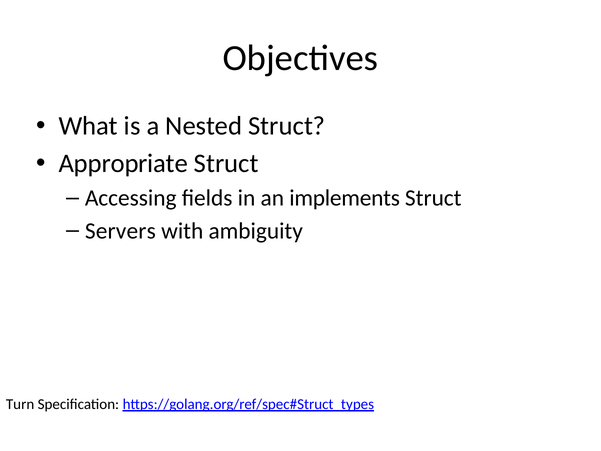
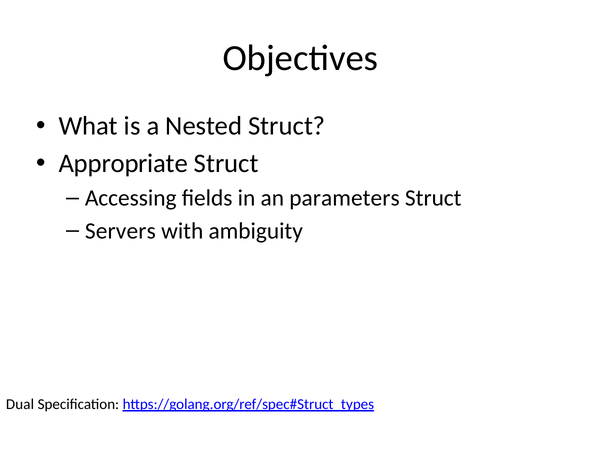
implements: implements -> parameters (344, 198)
Turn: Turn -> Dual (20, 404)
